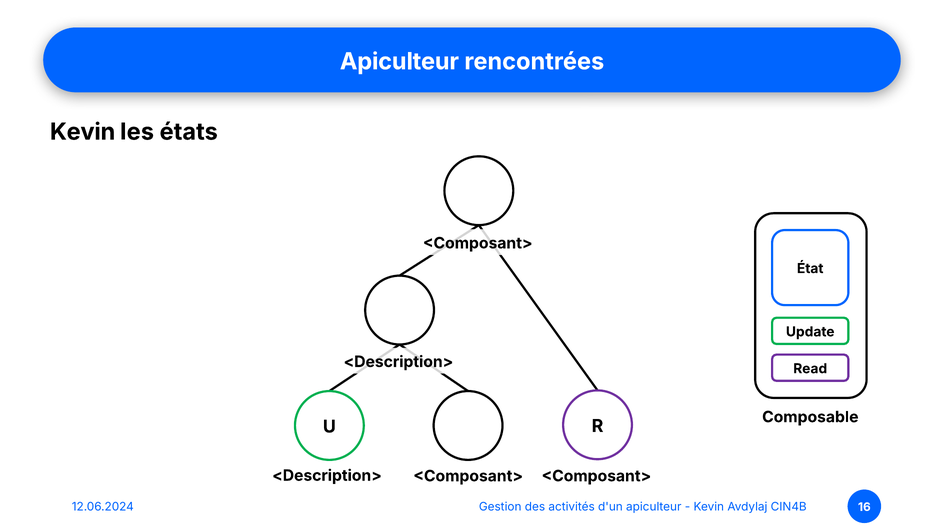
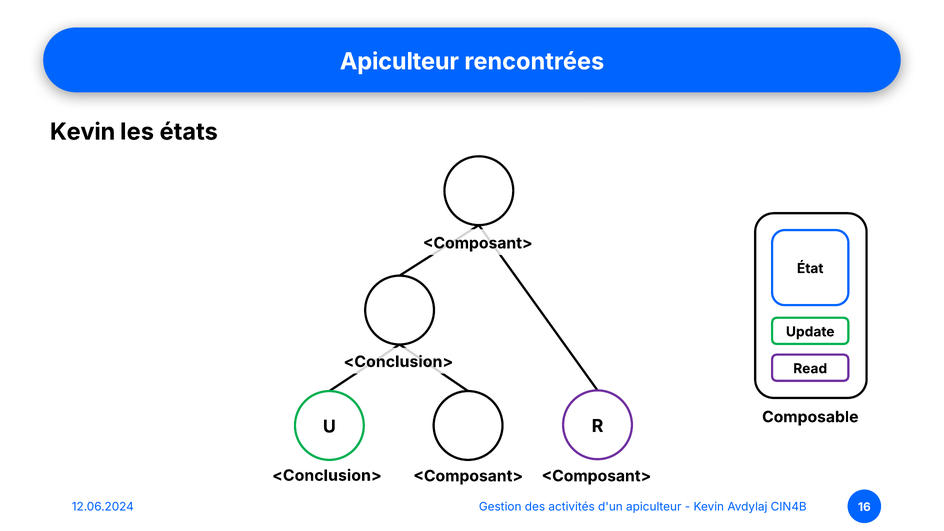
<Description>: <Description> -> <Conclusion> (398, 362)
<Description>: <Description> -> <Conclusion> (327, 476)
